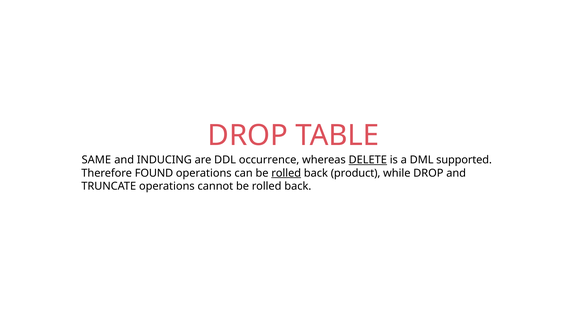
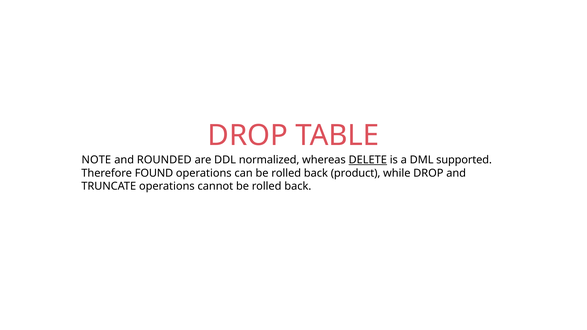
SAME: SAME -> NOTE (96, 160)
INDUCING: INDUCING -> ROUNDED (164, 160)
occurrence: occurrence -> normalized (269, 160)
rolled underline: present -> none (286, 173)
